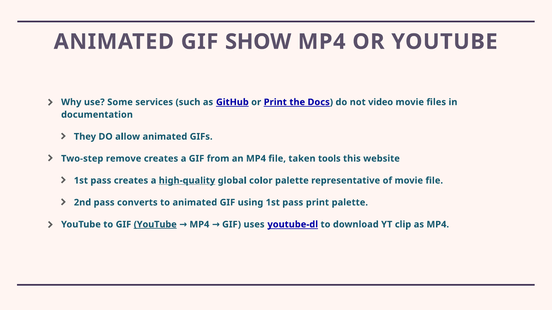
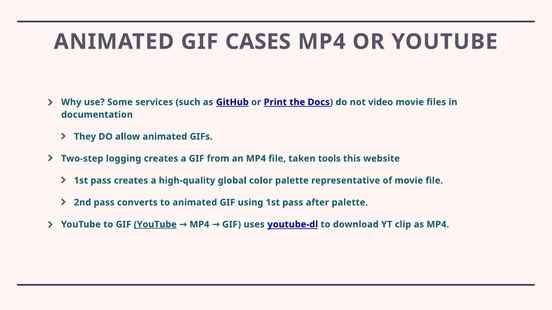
SHOW: SHOW -> CASES (258, 42)
remove: remove -> logging (124, 159)
high-quality underline: present -> none (187, 181)
pass print: print -> after (317, 203)
